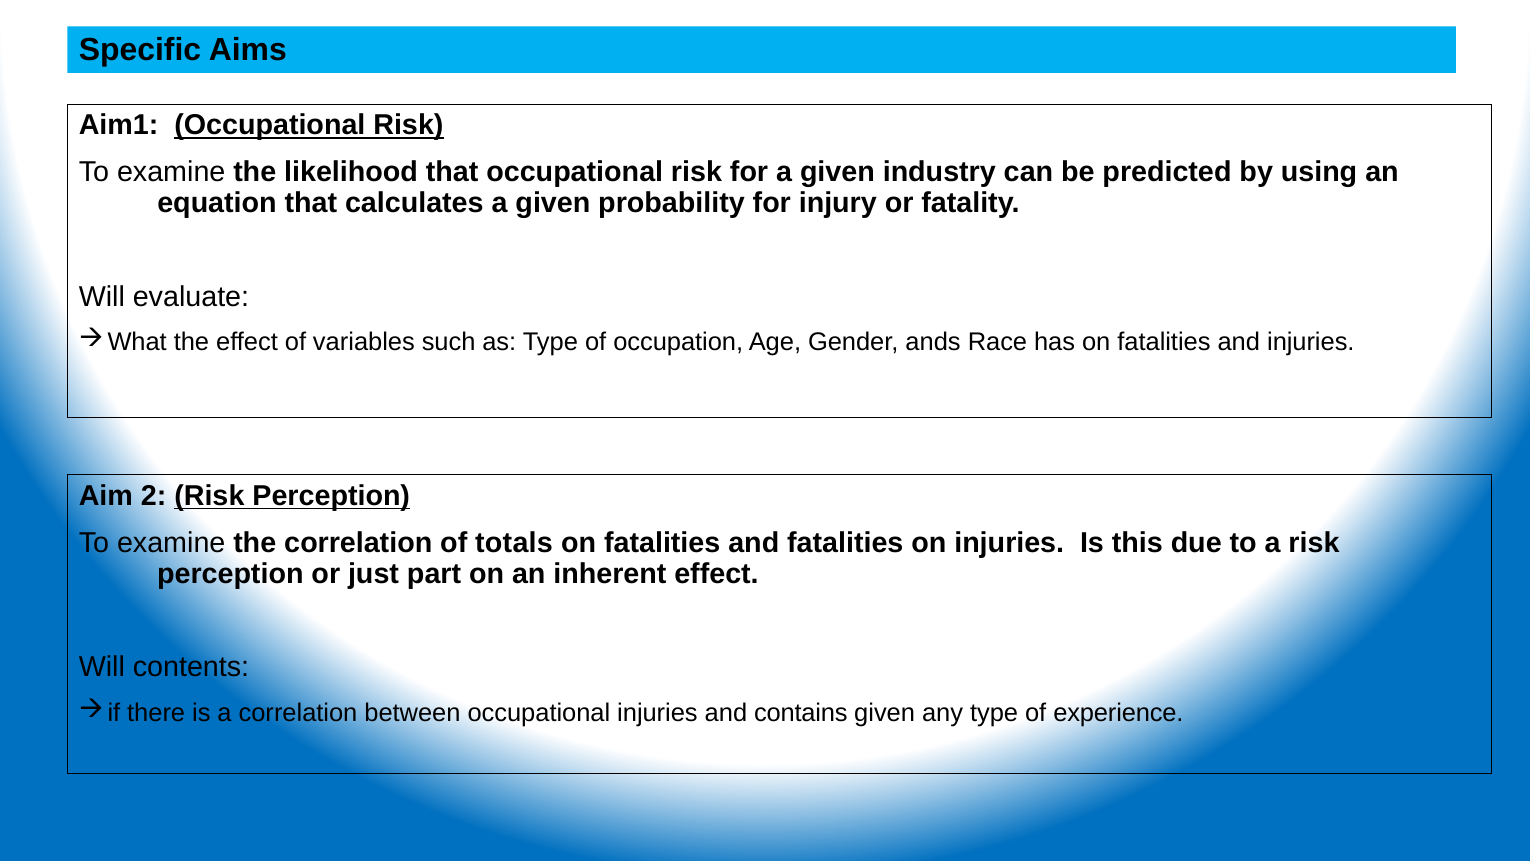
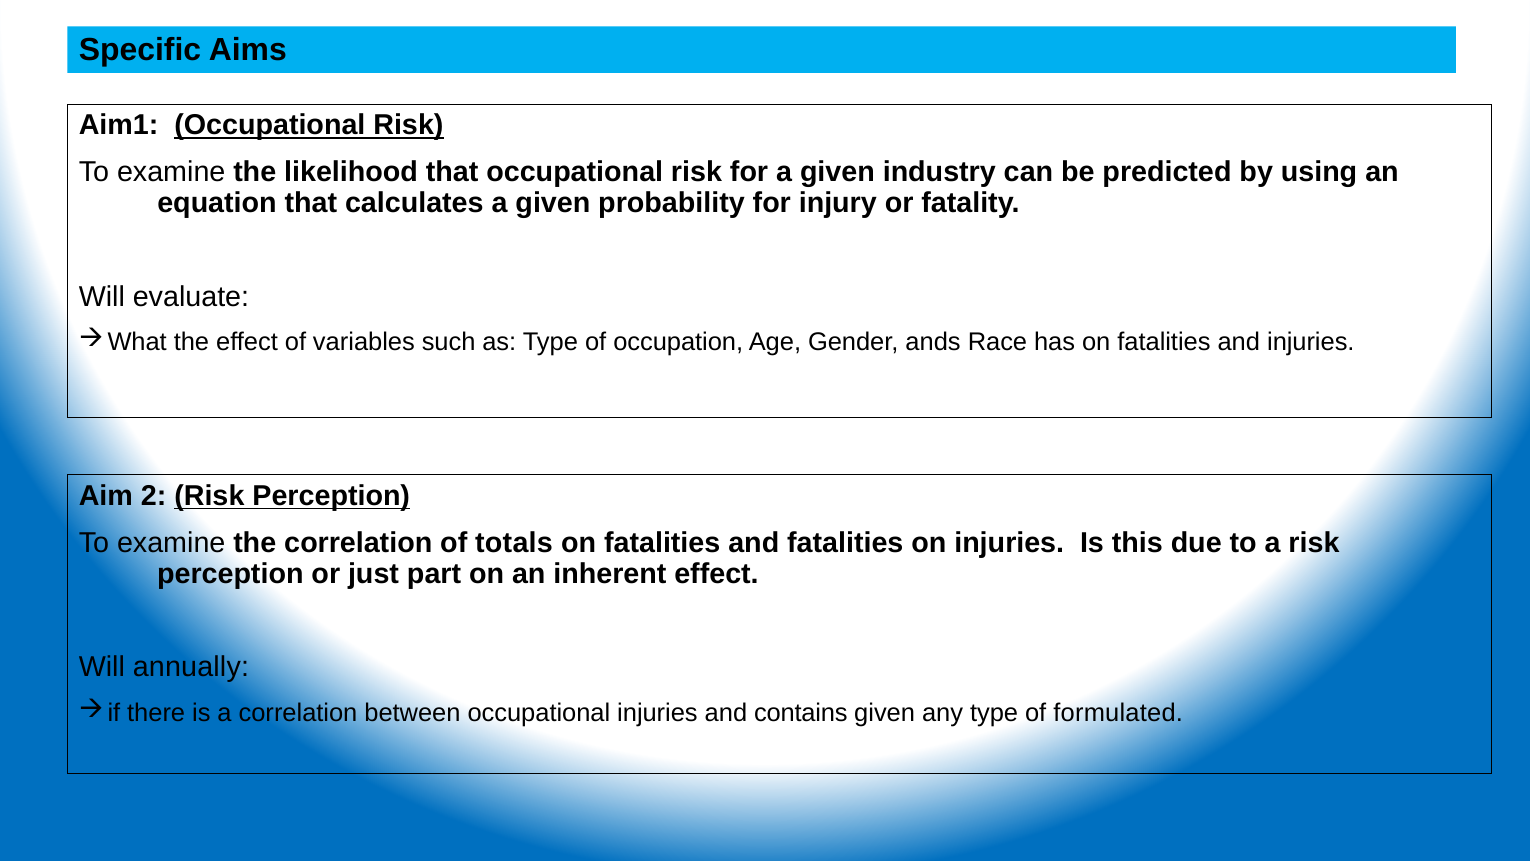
contents: contents -> annually (191, 667)
experience: experience -> formulated (1118, 712)
